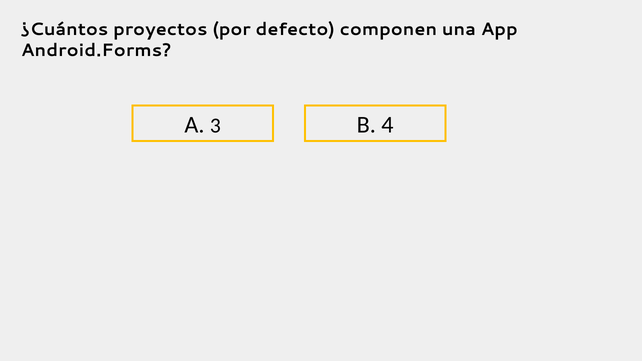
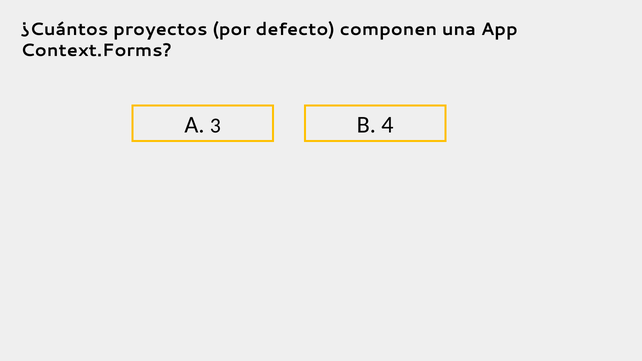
Android.Forms: Android.Forms -> Context.Forms (96, 51)
